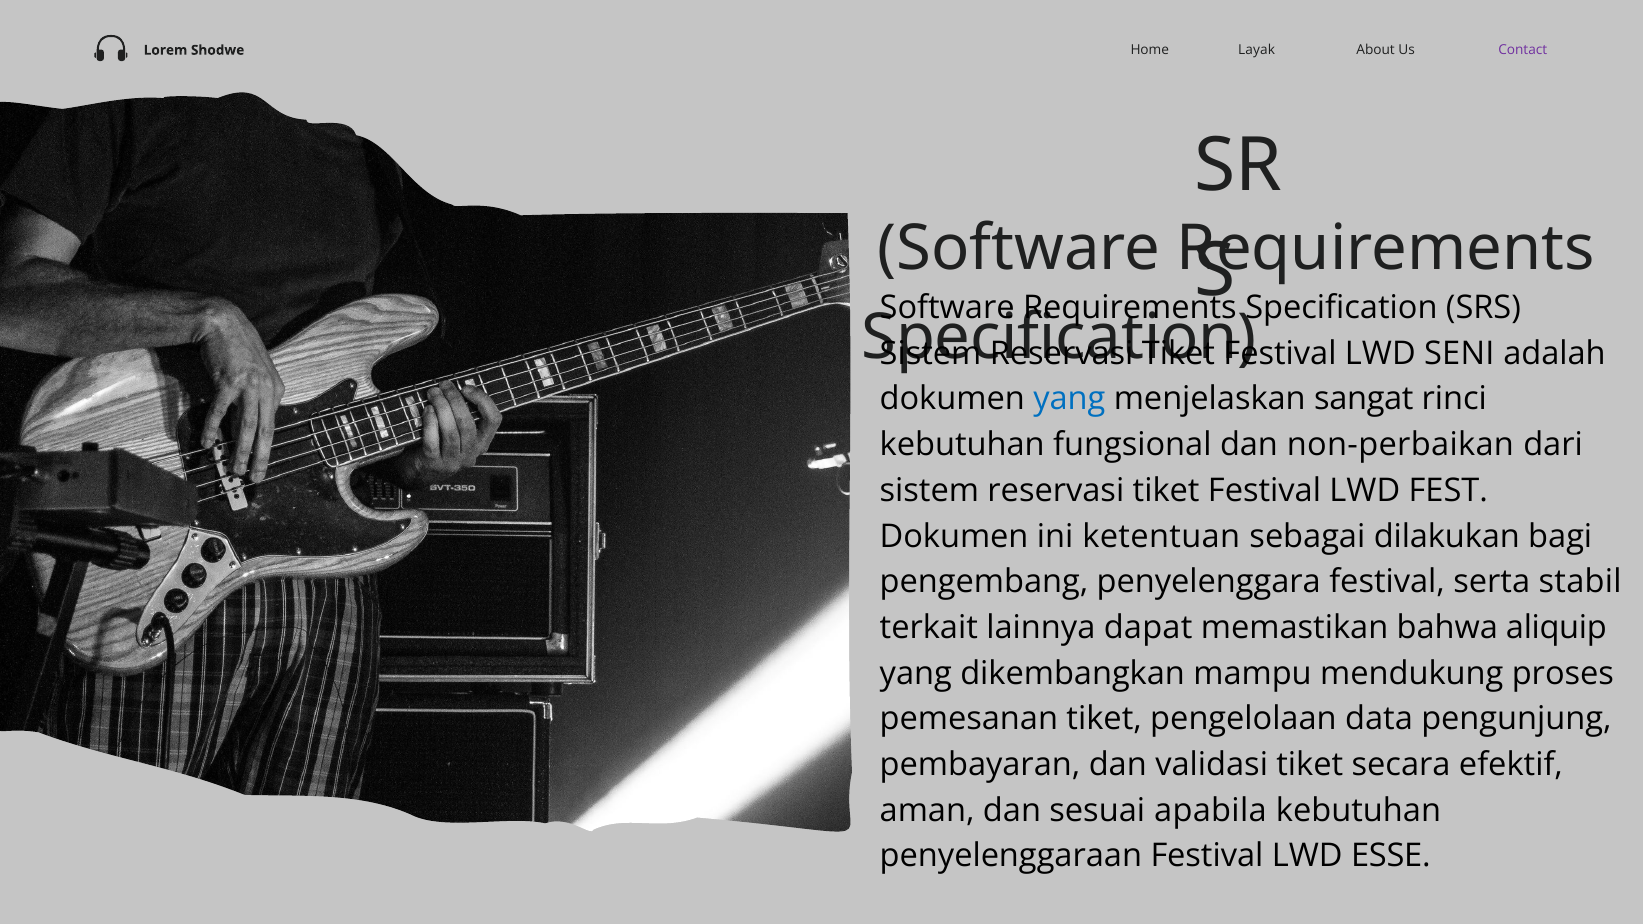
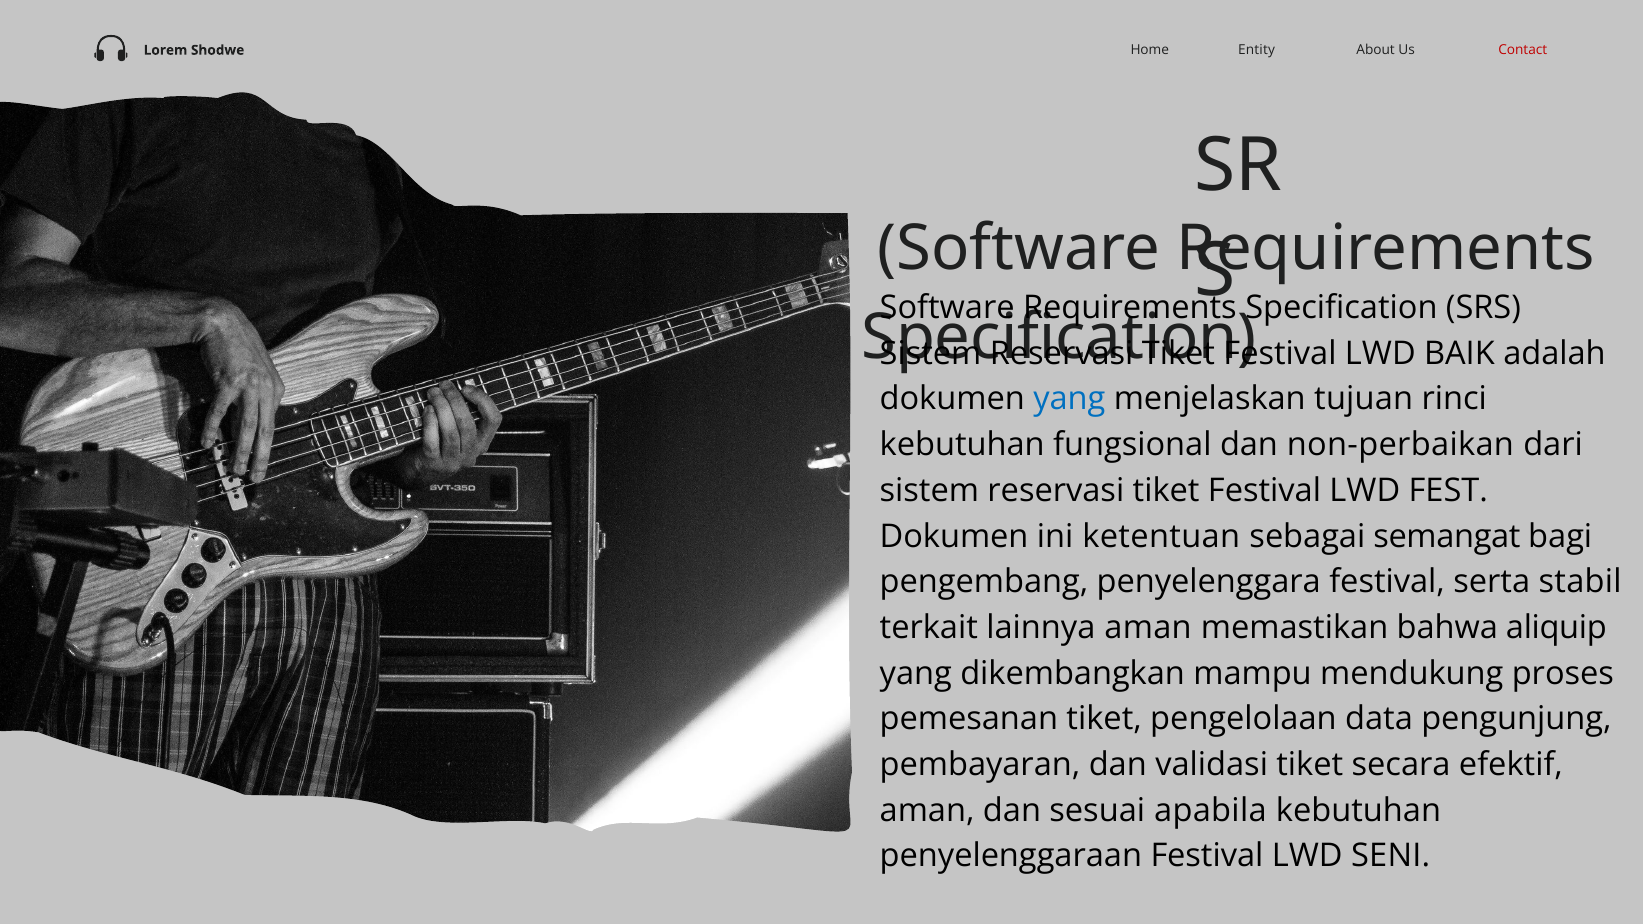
Layak: Layak -> Entity (1257, 50)
Contact colour: purple -> red (1523, 50)
SENI: SENI -> BAIK (1459, 354)
sangat: sangat -> tujuan (1364, 399)
dilakukan: dilakukan -> semangat (1447, 536)
lainnya dapat: dapat -> aman (1148, 628)
ESSE: ESSE -> SENI (1391, 856)
